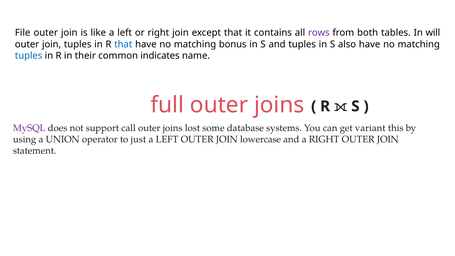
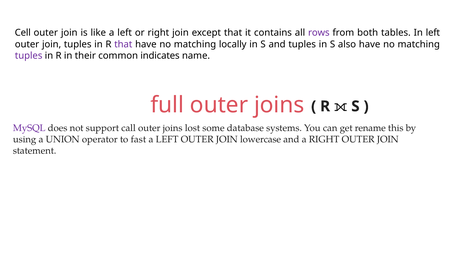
File: File -> Cell (23, 33)
In will: will -> left (433, 33)
that colour: blue -> purple (123, 44)
bonus: bonus -> locally (233, 44)
tuples colour: blue -> purple (29, 56)
variant: variant -> rename (370, 128)
just: just -> fast (138, 139)
